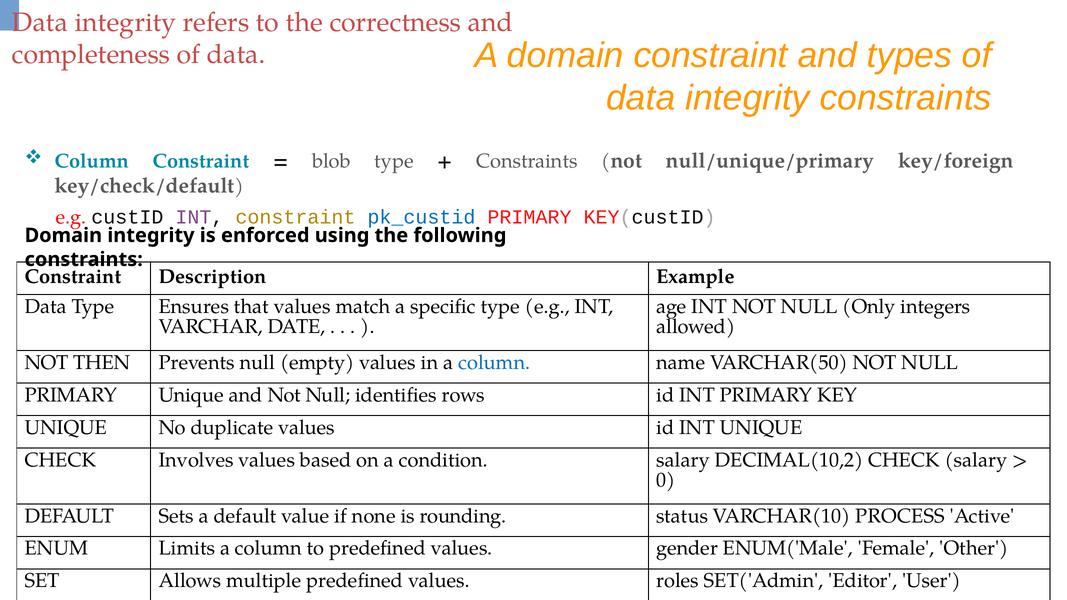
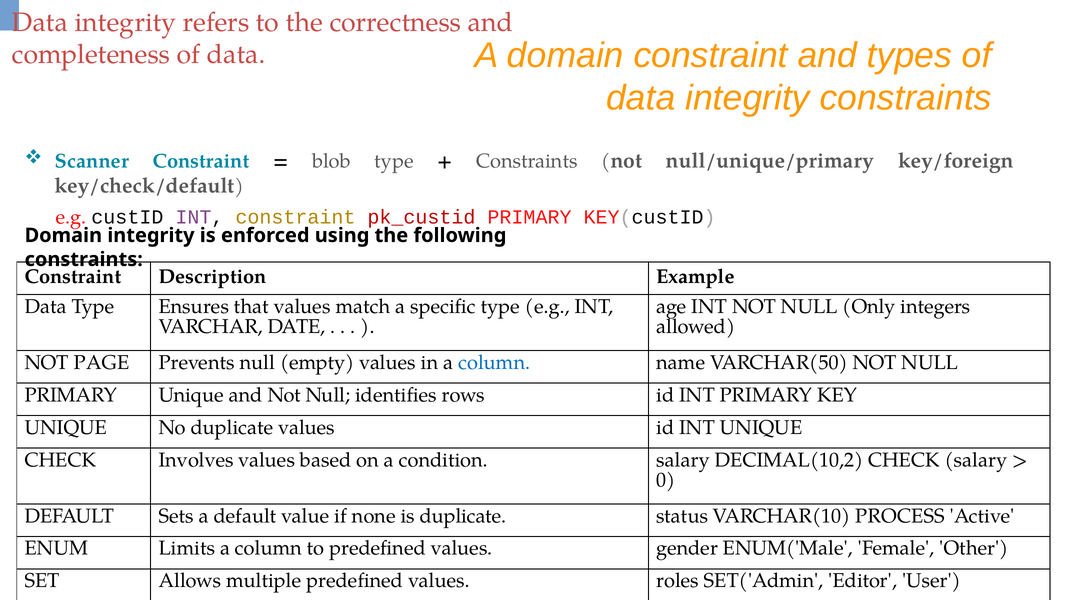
Column: Column -> Scanner (92, 161)
pk_custid colour: blue -> red (421, 217)
THEN: THEN -> PAGE (102, 363)
is rounding: rounding -> duplicate (463, 516)
